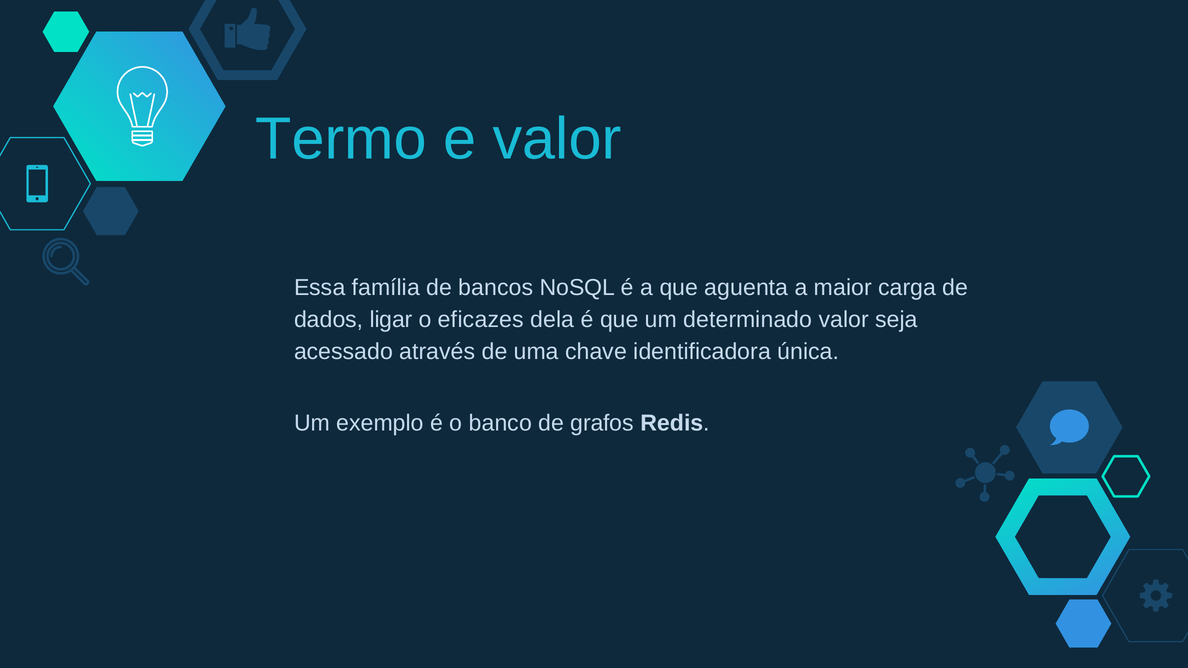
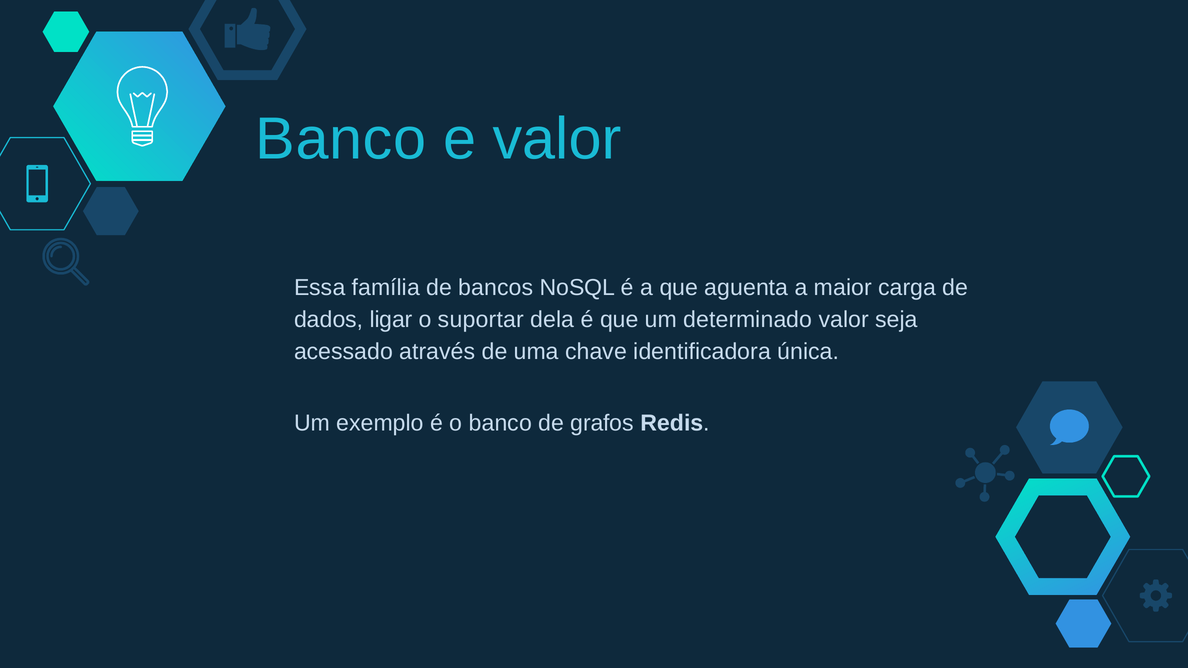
Termo: Termo -> Banco (341, 139)
eficazes: eficazes -> suportar (481, 320)
